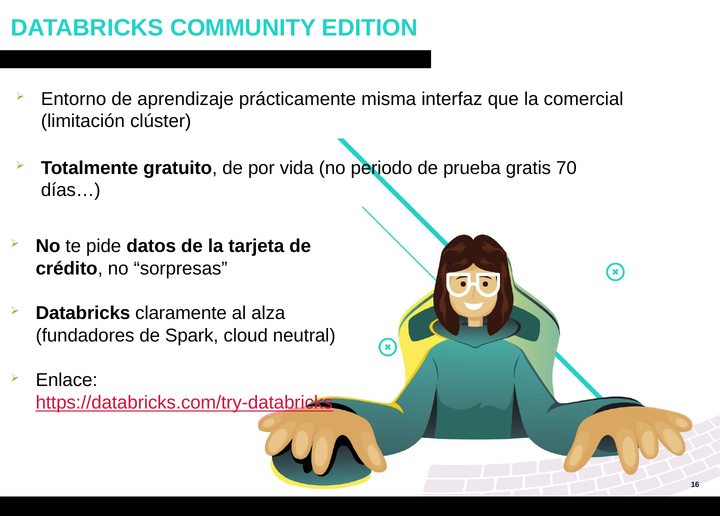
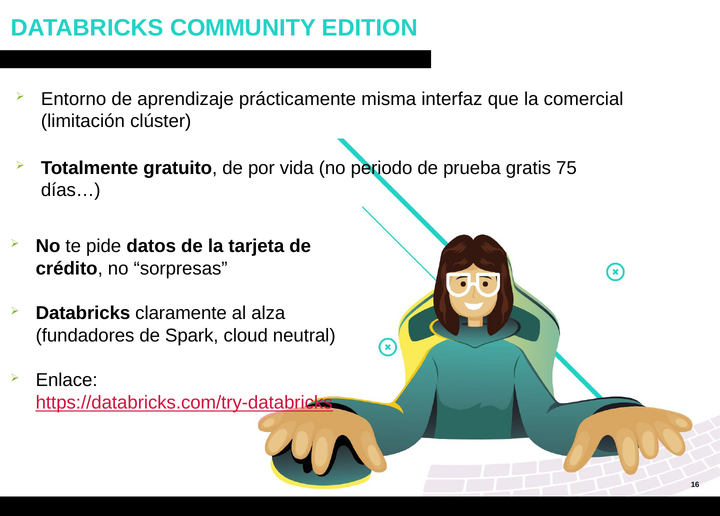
70: 70 -> 75 (566, 168)
